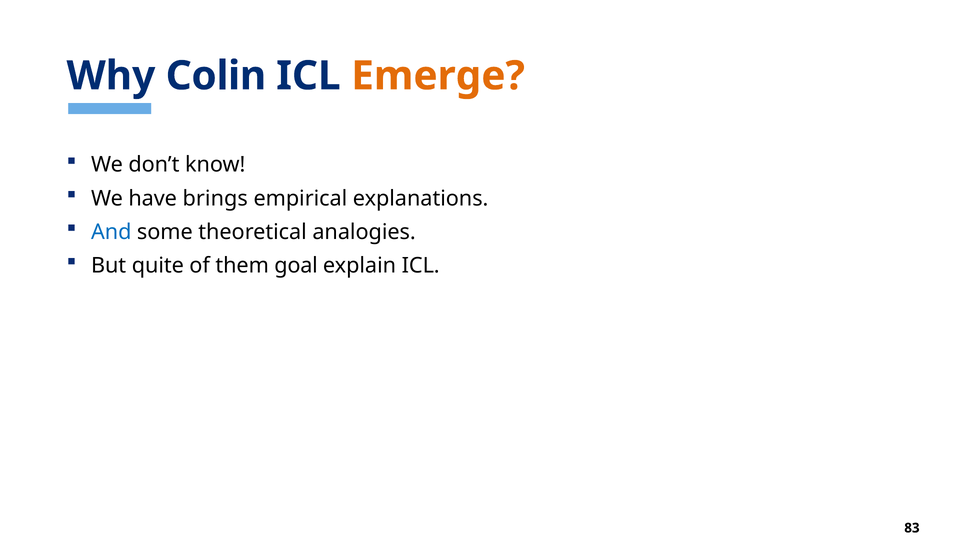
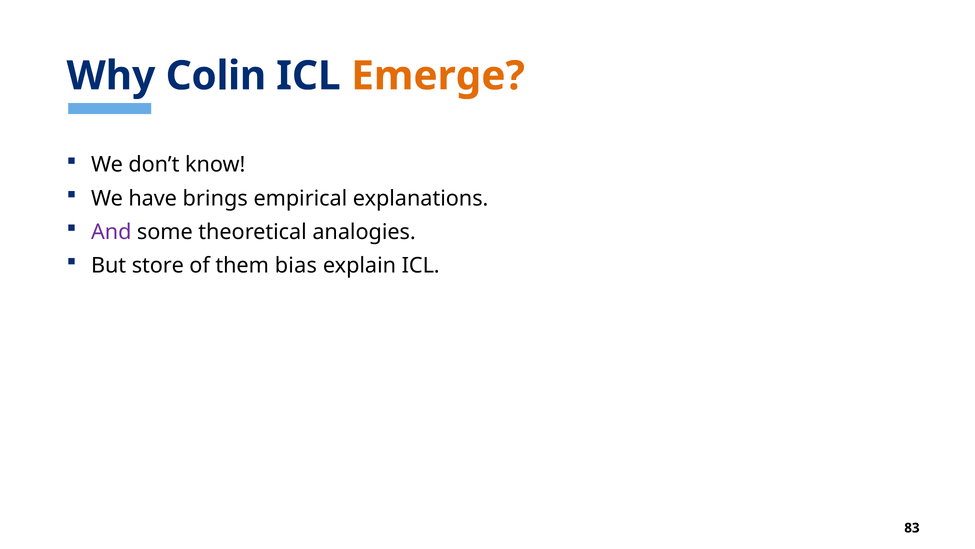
And colour: blue -> purple (111, 232)
quite: quite -> store (158, 265)
goal: goal -> bias (296, 265)
